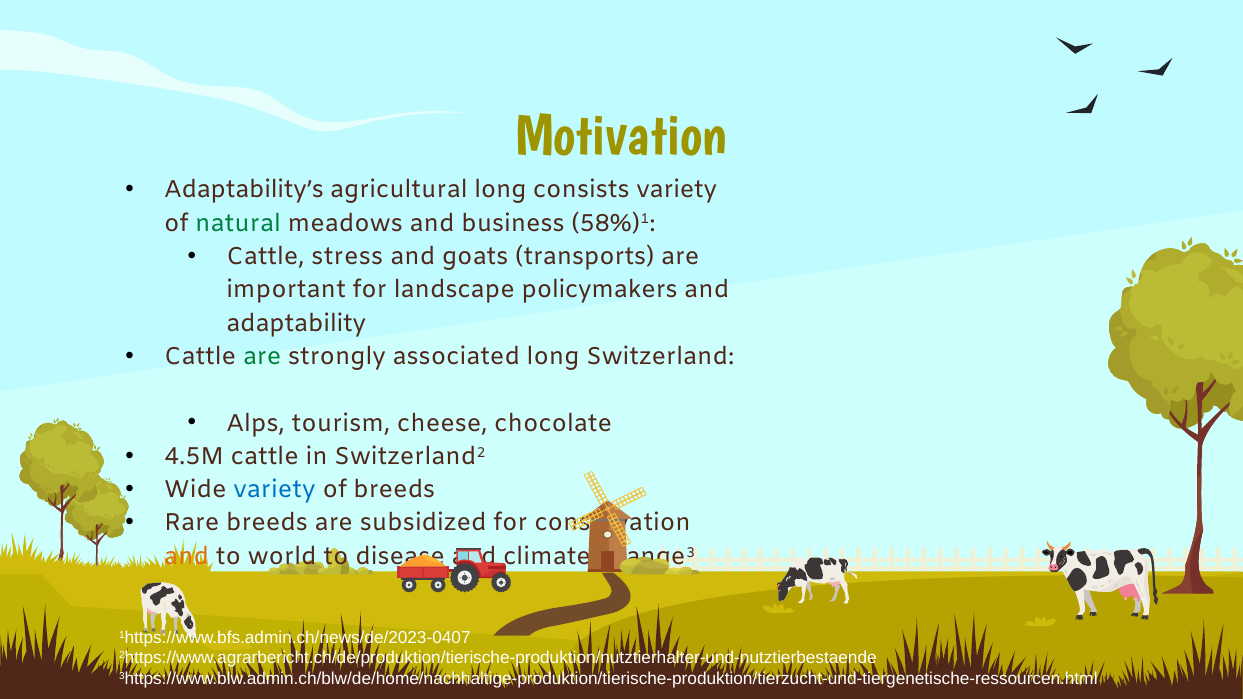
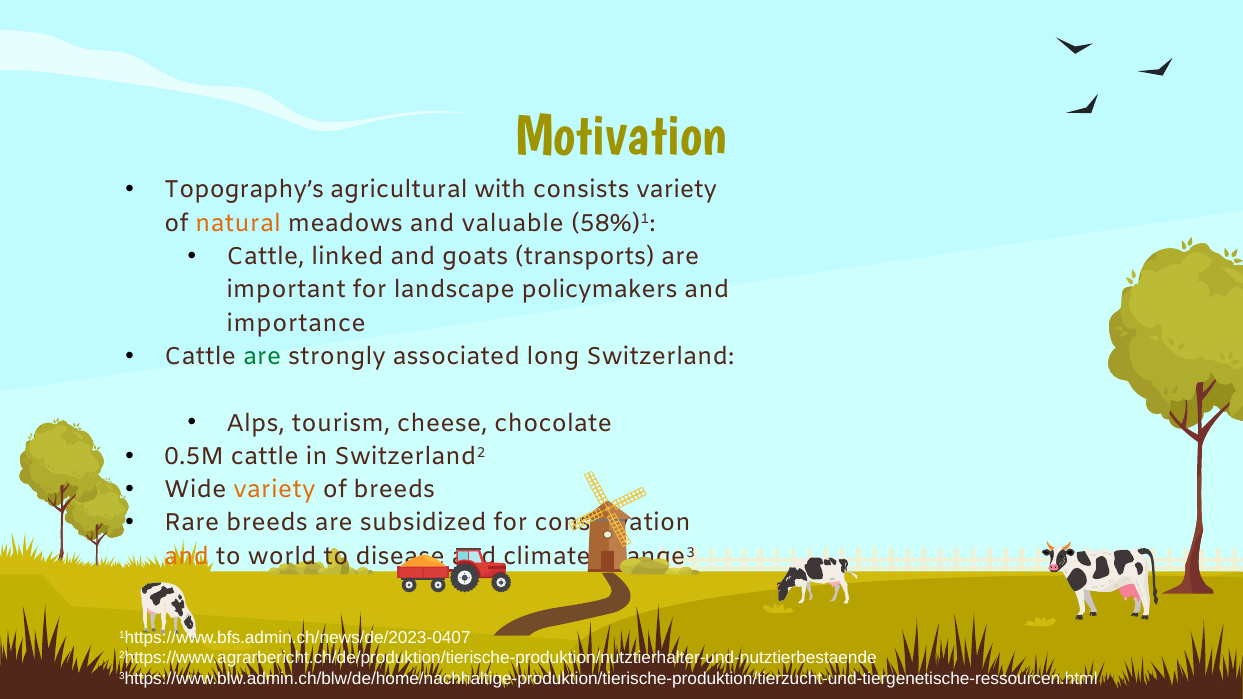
Adaptability’s: Adaptability’s -> Topography’s (244, 190)
agricultural long: long -> with (500, 190)
natural colour: green -> orange (238, 223)
business: business -> valuable (513, 223)
stress: stress -> linked (348, 257)
adaptability: adaptability -> importance (296, 323)
4.5M: 4.5M -> 0.5M (194, 456)
variety colour: blue -> orange (274, 490)
